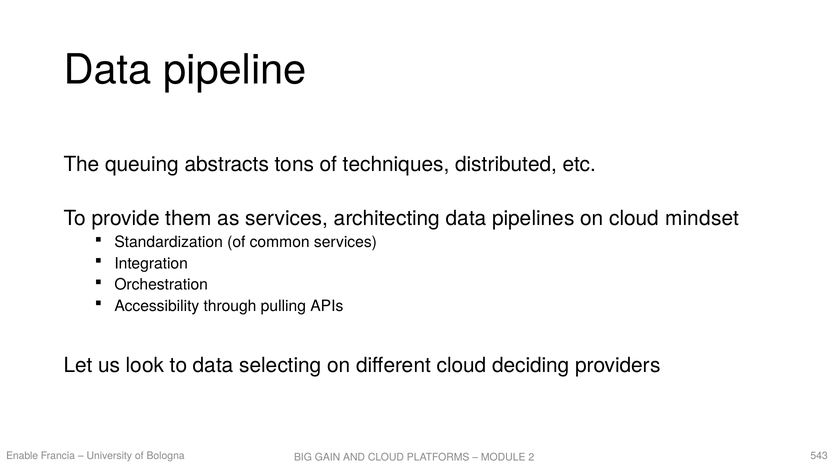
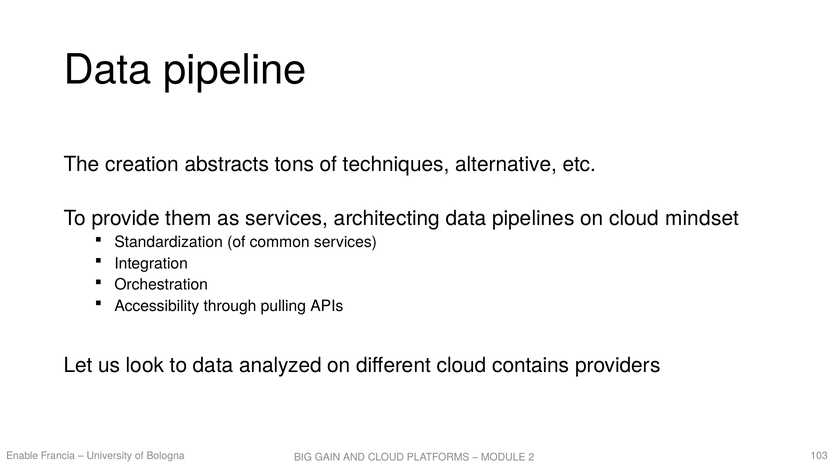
queuing: queuing -> creation (142, 165)
distributed: distributed -> alternative (506, 165)
selecting: selecting -> analyzed (280, 366)
deciding: deciding -> contains (531, 366)
543: 543 -> 103 (819, 456)
